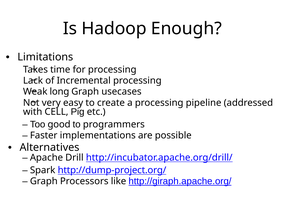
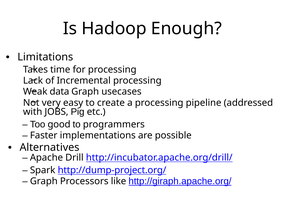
long: long -> data (59, 92)
CELL: CELL -> JOBS (57, 112)
